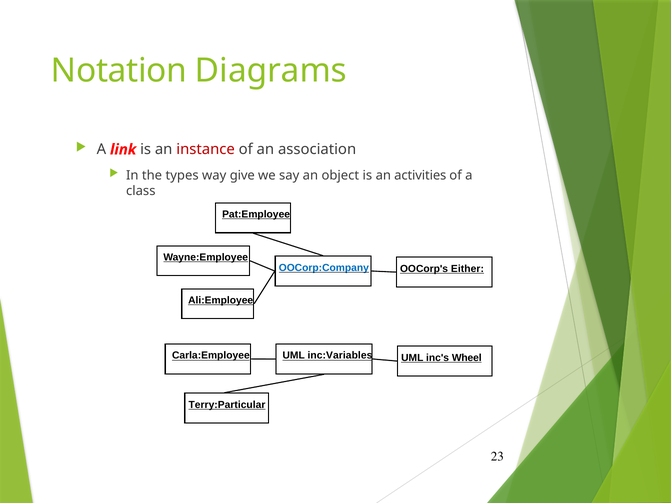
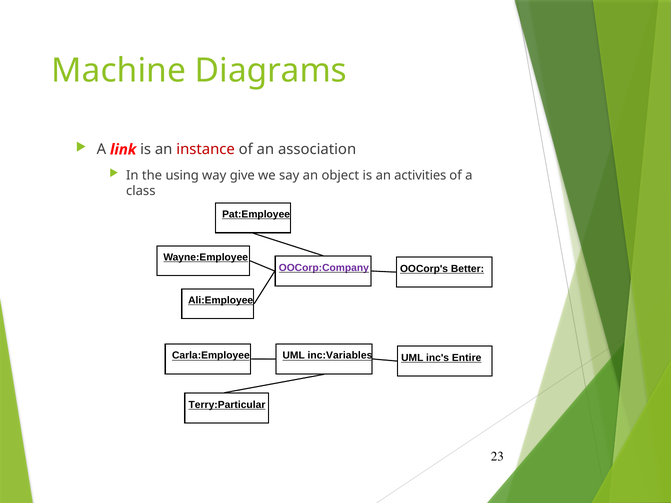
Notation: Notation -> Machine (119, 71)
types: types -> using (182, 176)
OOCorp:Company colour: blue -> purple (324, 268)
Either: Either -> Better (468, 269)
Wheel: Wheel -> Entire (467, 358)
